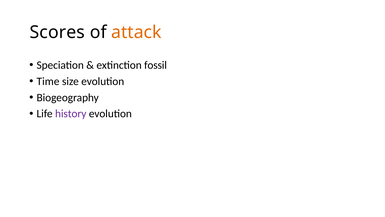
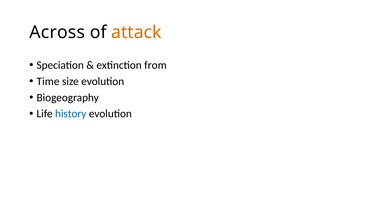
Scores: Scores -> Across (57, 32)
fossil: fossil -> from (155, 65)
history colour: purple -> blue (71, 114)
